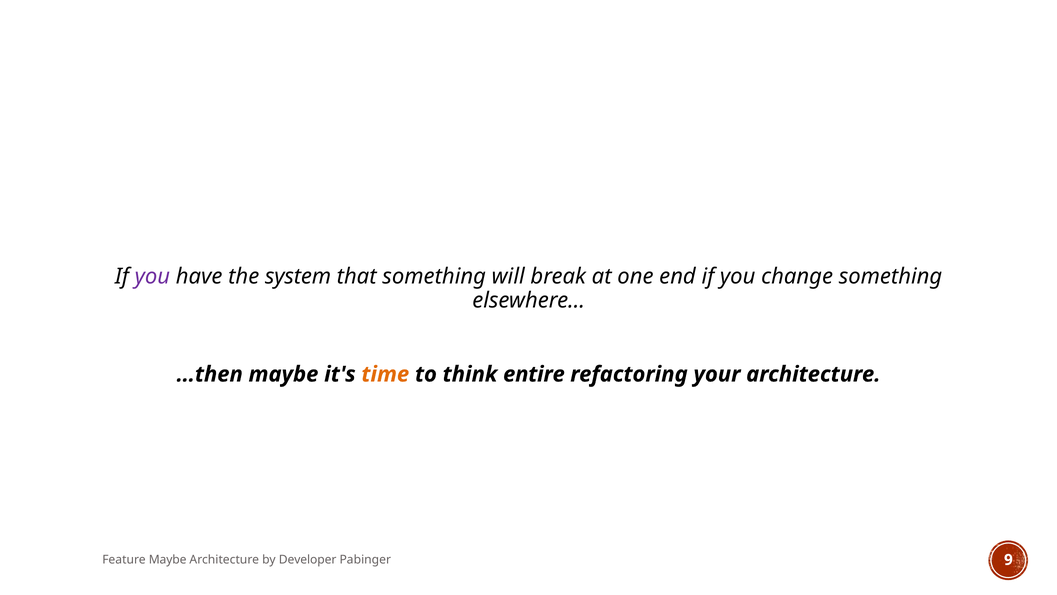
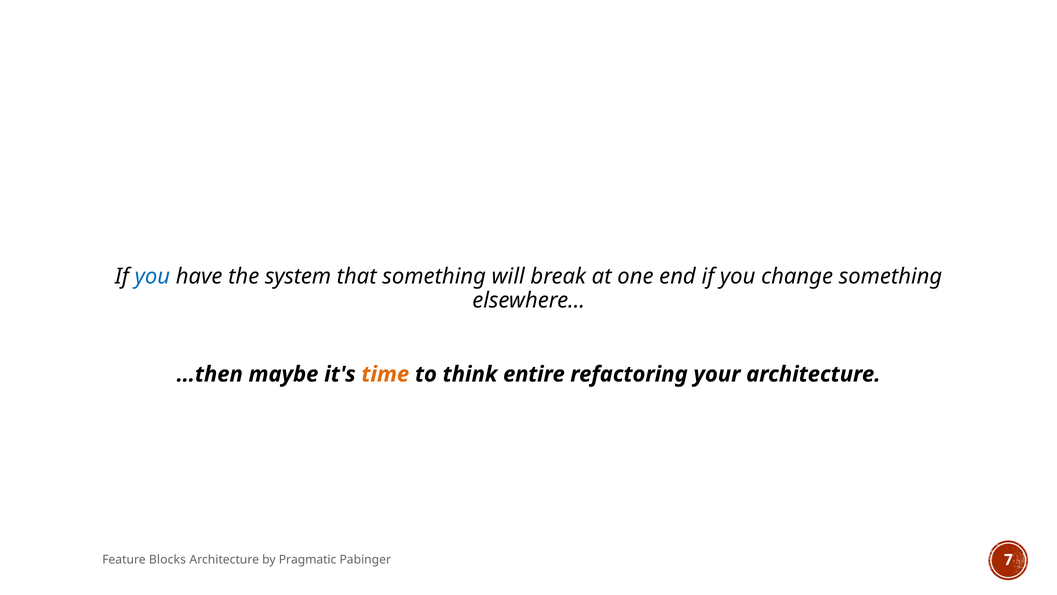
you colour: purple -> blue (152, 276)
Feature Maybe: Maybe -> Blocks (168, 559)
Developer: Developer -> Pragmatic (308, 559)
9: 9 -> 7 (1008, 559)
